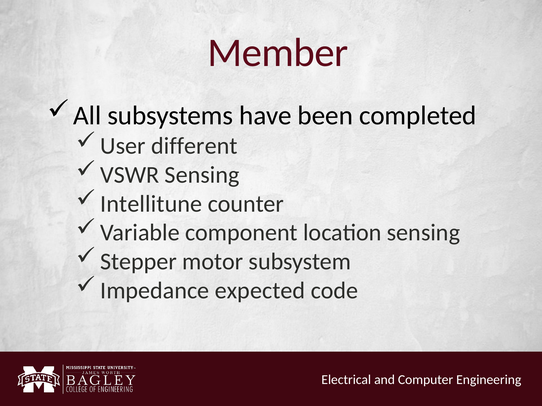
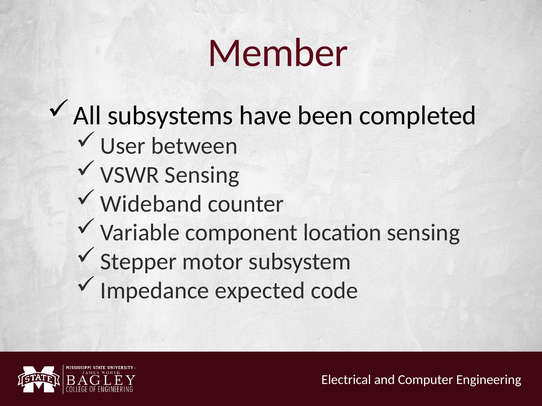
different: different -> between (194, 146)
Intellitune: Intellitune -> Wideband (151, 204)
